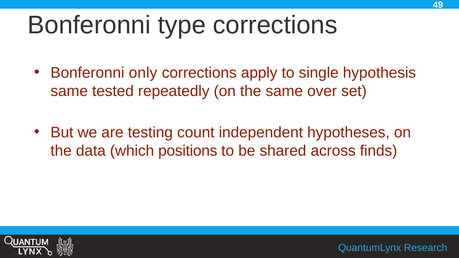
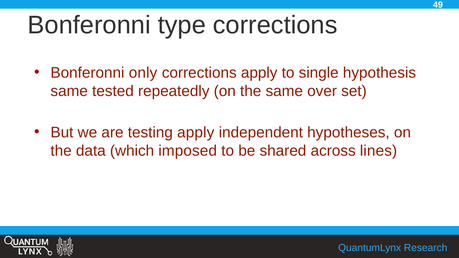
testing count: count -> apply (196, 132)
positions: positions -> imposed (188, 151)
finds: finds -> lines (379, 151)
